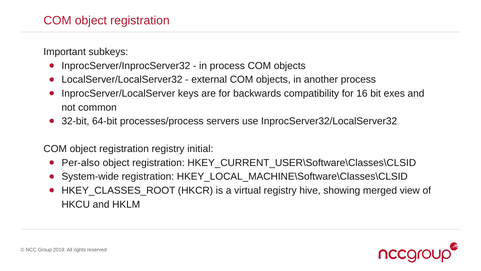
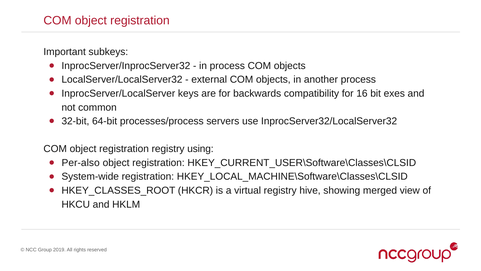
initial: initial -> using (200, 149)
